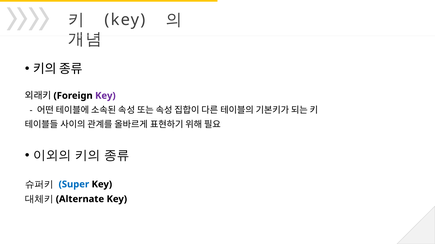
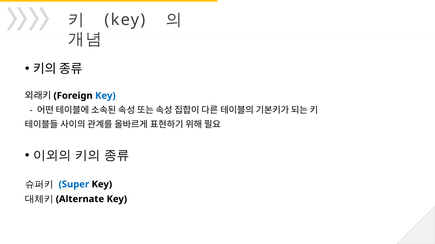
Key colour: purple -> blue (105, 96)
